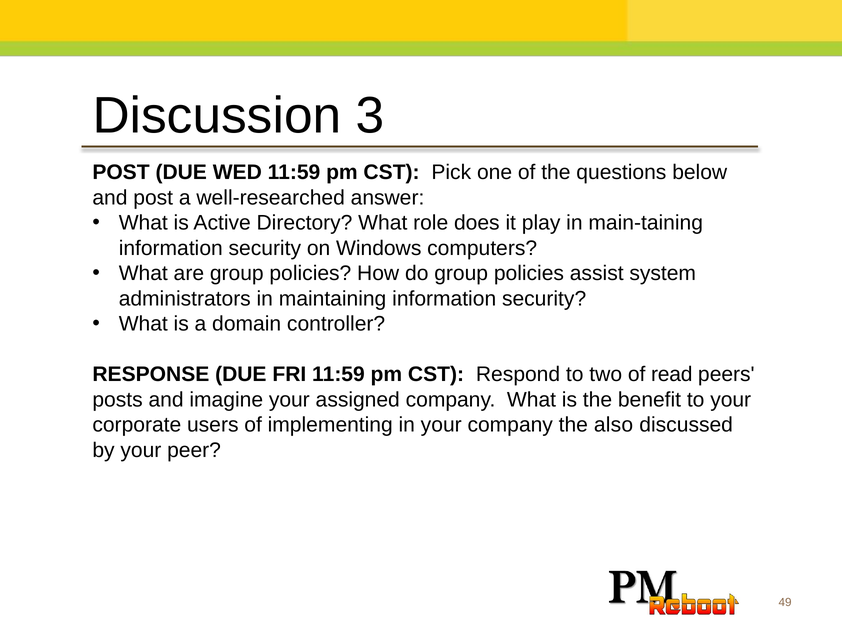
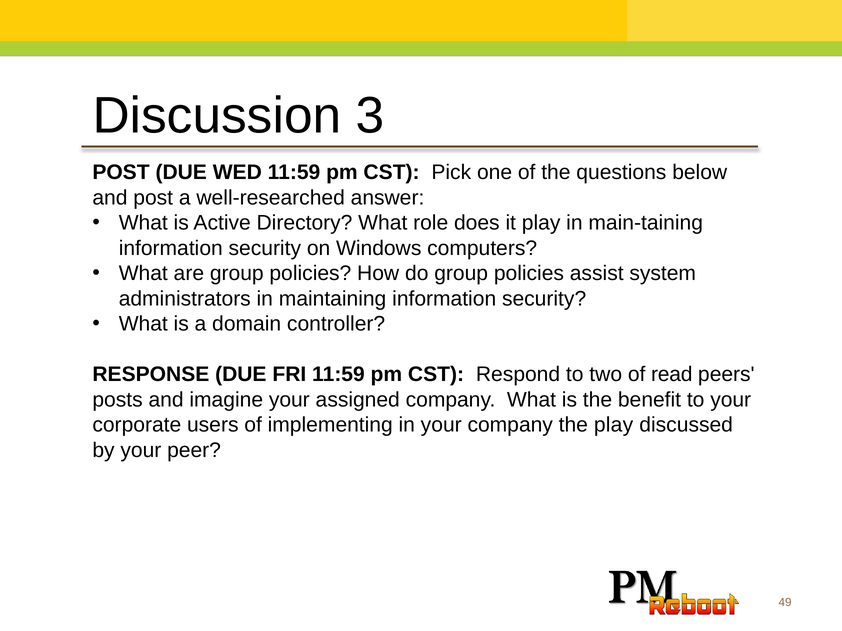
the also: also -> play (614, 425)
